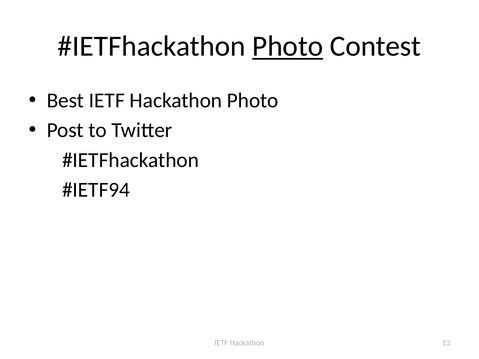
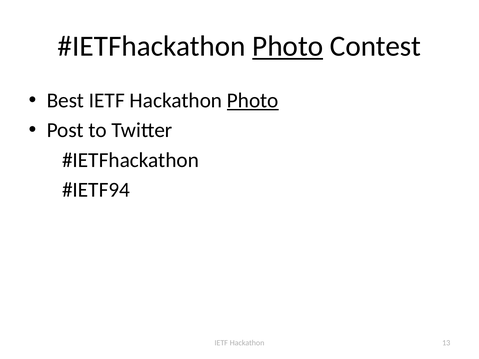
Photo underline: none -> present (253, 101)
